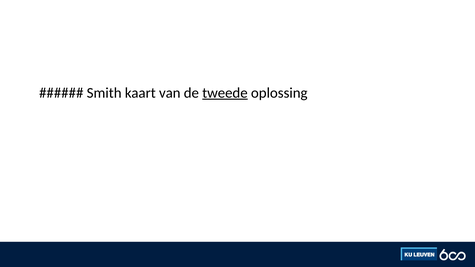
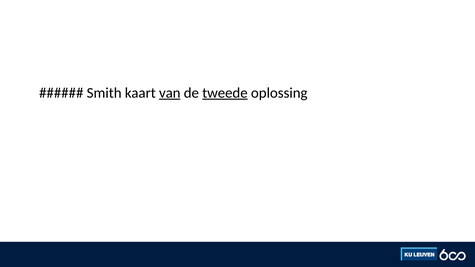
van underline: none -> present (170, 93)
